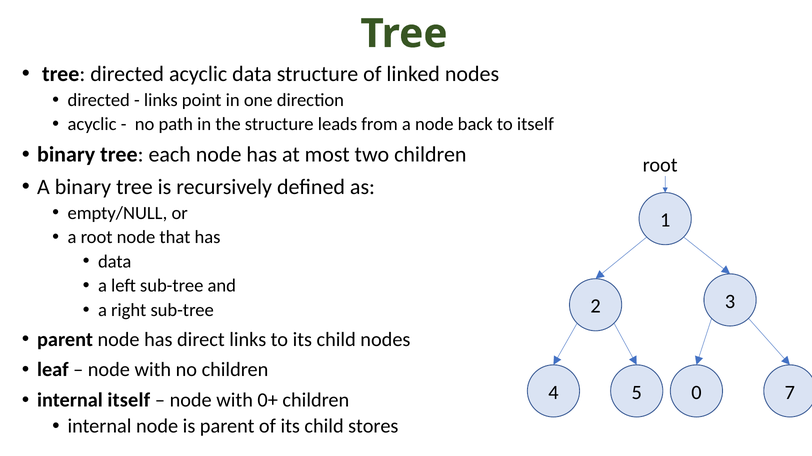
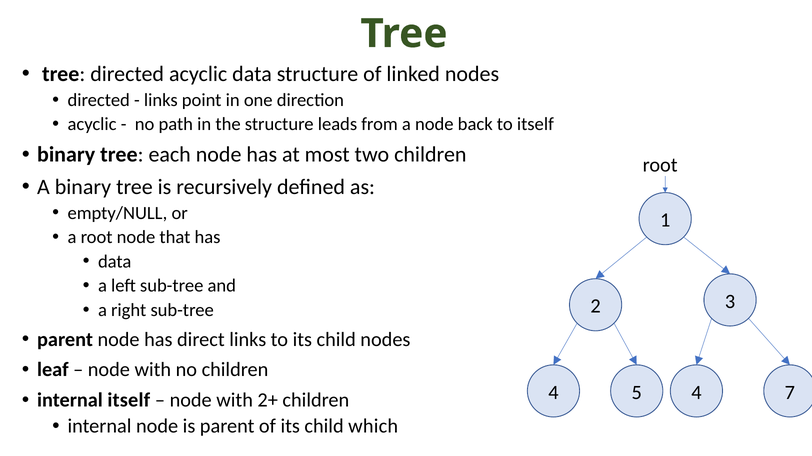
4 0: 0 -> 4 (696, 393)
0+: 0+ -> 2+ (268, 401)
stores: stores -> which (373, 427)
